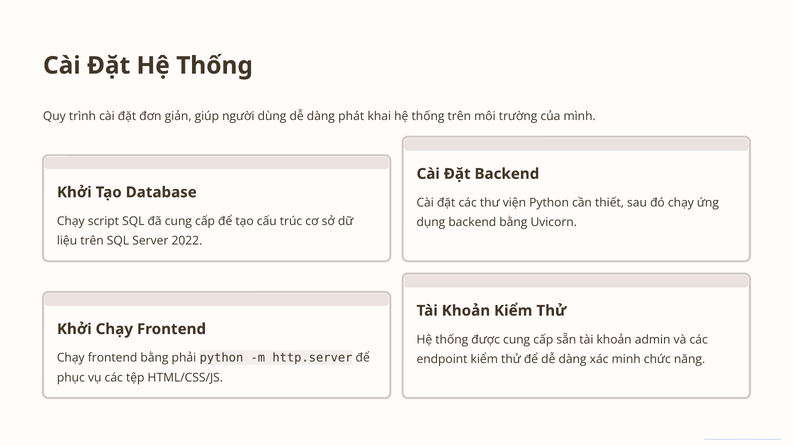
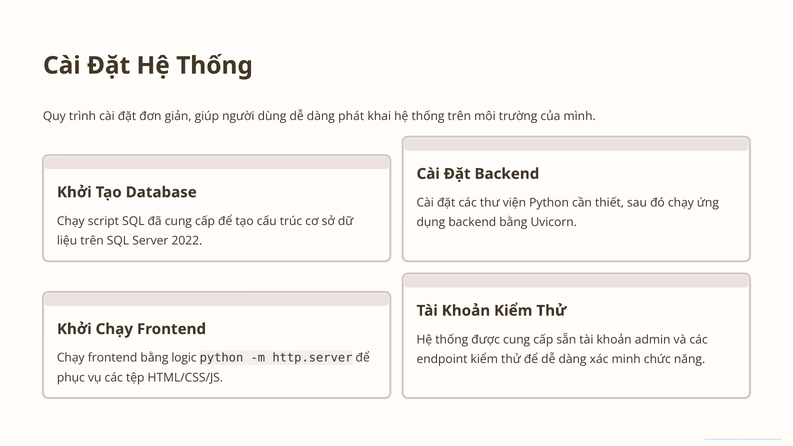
phải: phải -> logic (184, 358)
